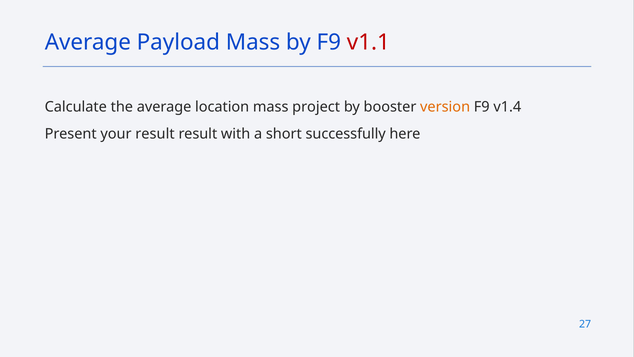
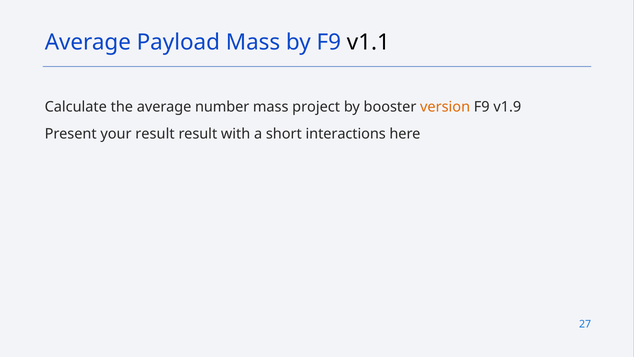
v1.1 colour: red -> black (368, 42)
location: location -> number (222, 107)
v1.4: v1.4 -> v1.9 (507, 107)
successfully: successfully -> interactions (346, 134)
